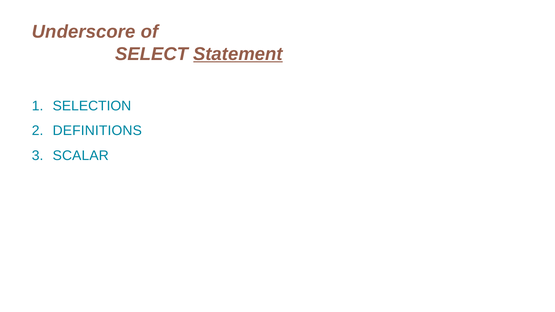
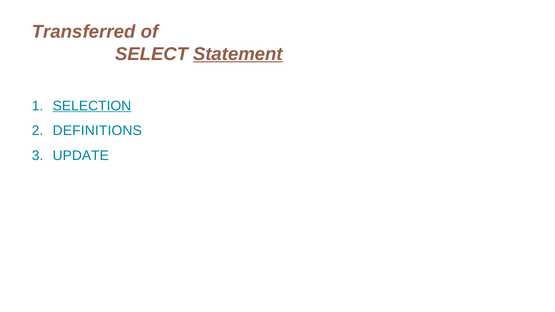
Underscore: Underscore -> Transferred (84, 32)
SELECTION underline: none -> present (92, 106)
SCALAR: SCALAR -> UPDATE (81, 156)
